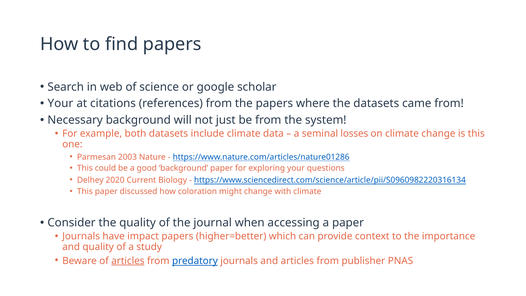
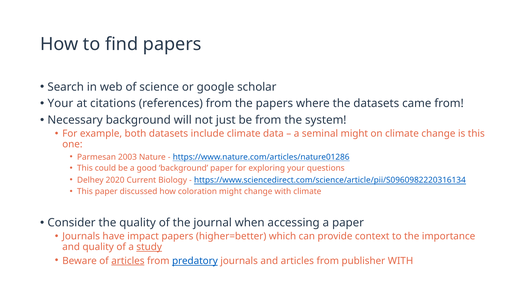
seminal losses: losses -> might (354, 134)
study underline: none -> present (149, 247)
publisher PNAS: PNAS -> WITH (401, 261)
